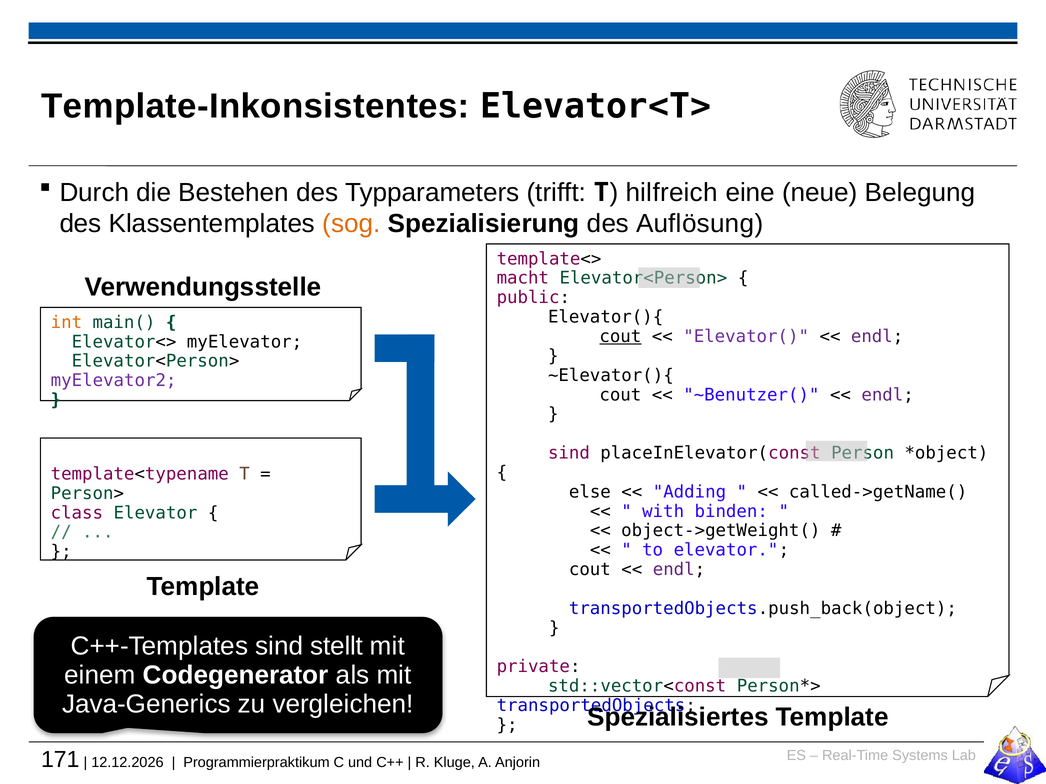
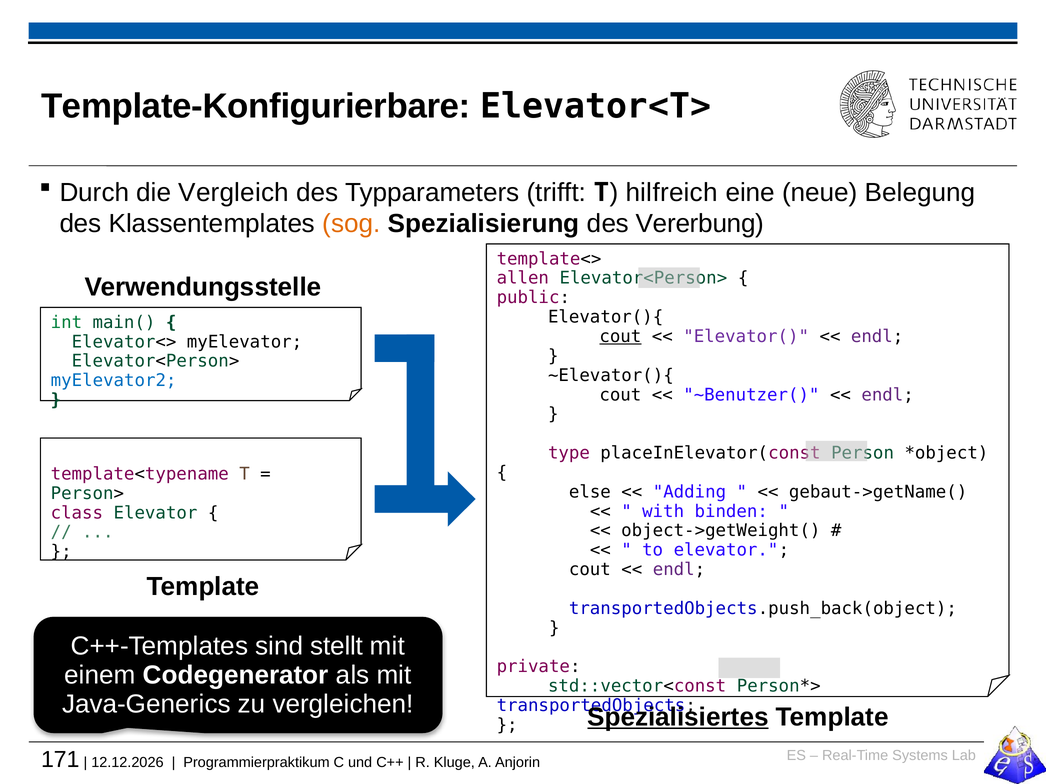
Template-Inkonsistentes: Template-Inkonsistentes -> Template-Konfigurierbare (256, 106)
Bestehen: Bestehen -> Vergleich (234, 193)
Auflösung: Auflösung -> Vererbung (700, 224)
macht: macht -> allen (523, 278)
int colour: orange -> green (66, 323)
myElevator2 colour: purple -> blue (114, 381)
sind: sind -> type (569, 453)
called->getName(: called->getName( -> gebaut->getName( (878, 492)
Spezialisiertes underline: none -> present (678, 717)
